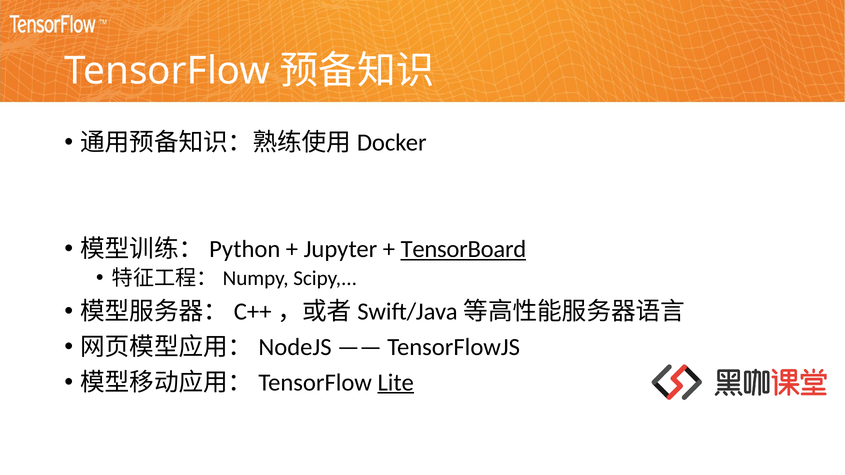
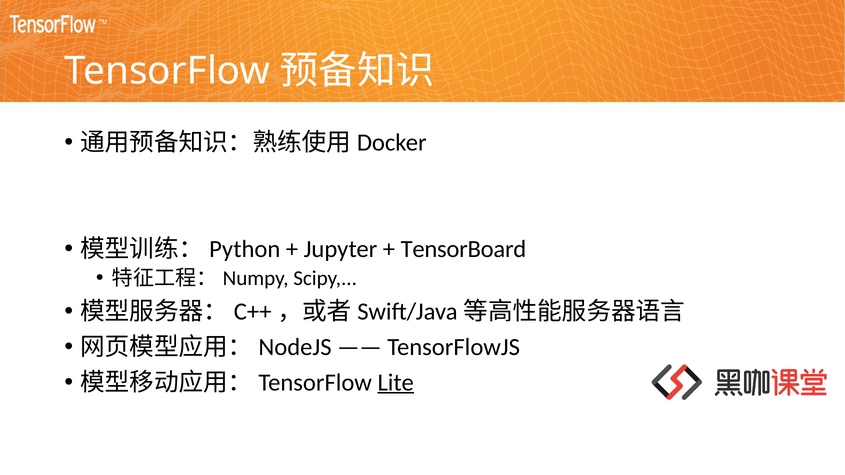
TensorBoard underline: present -> none (463, 249)
